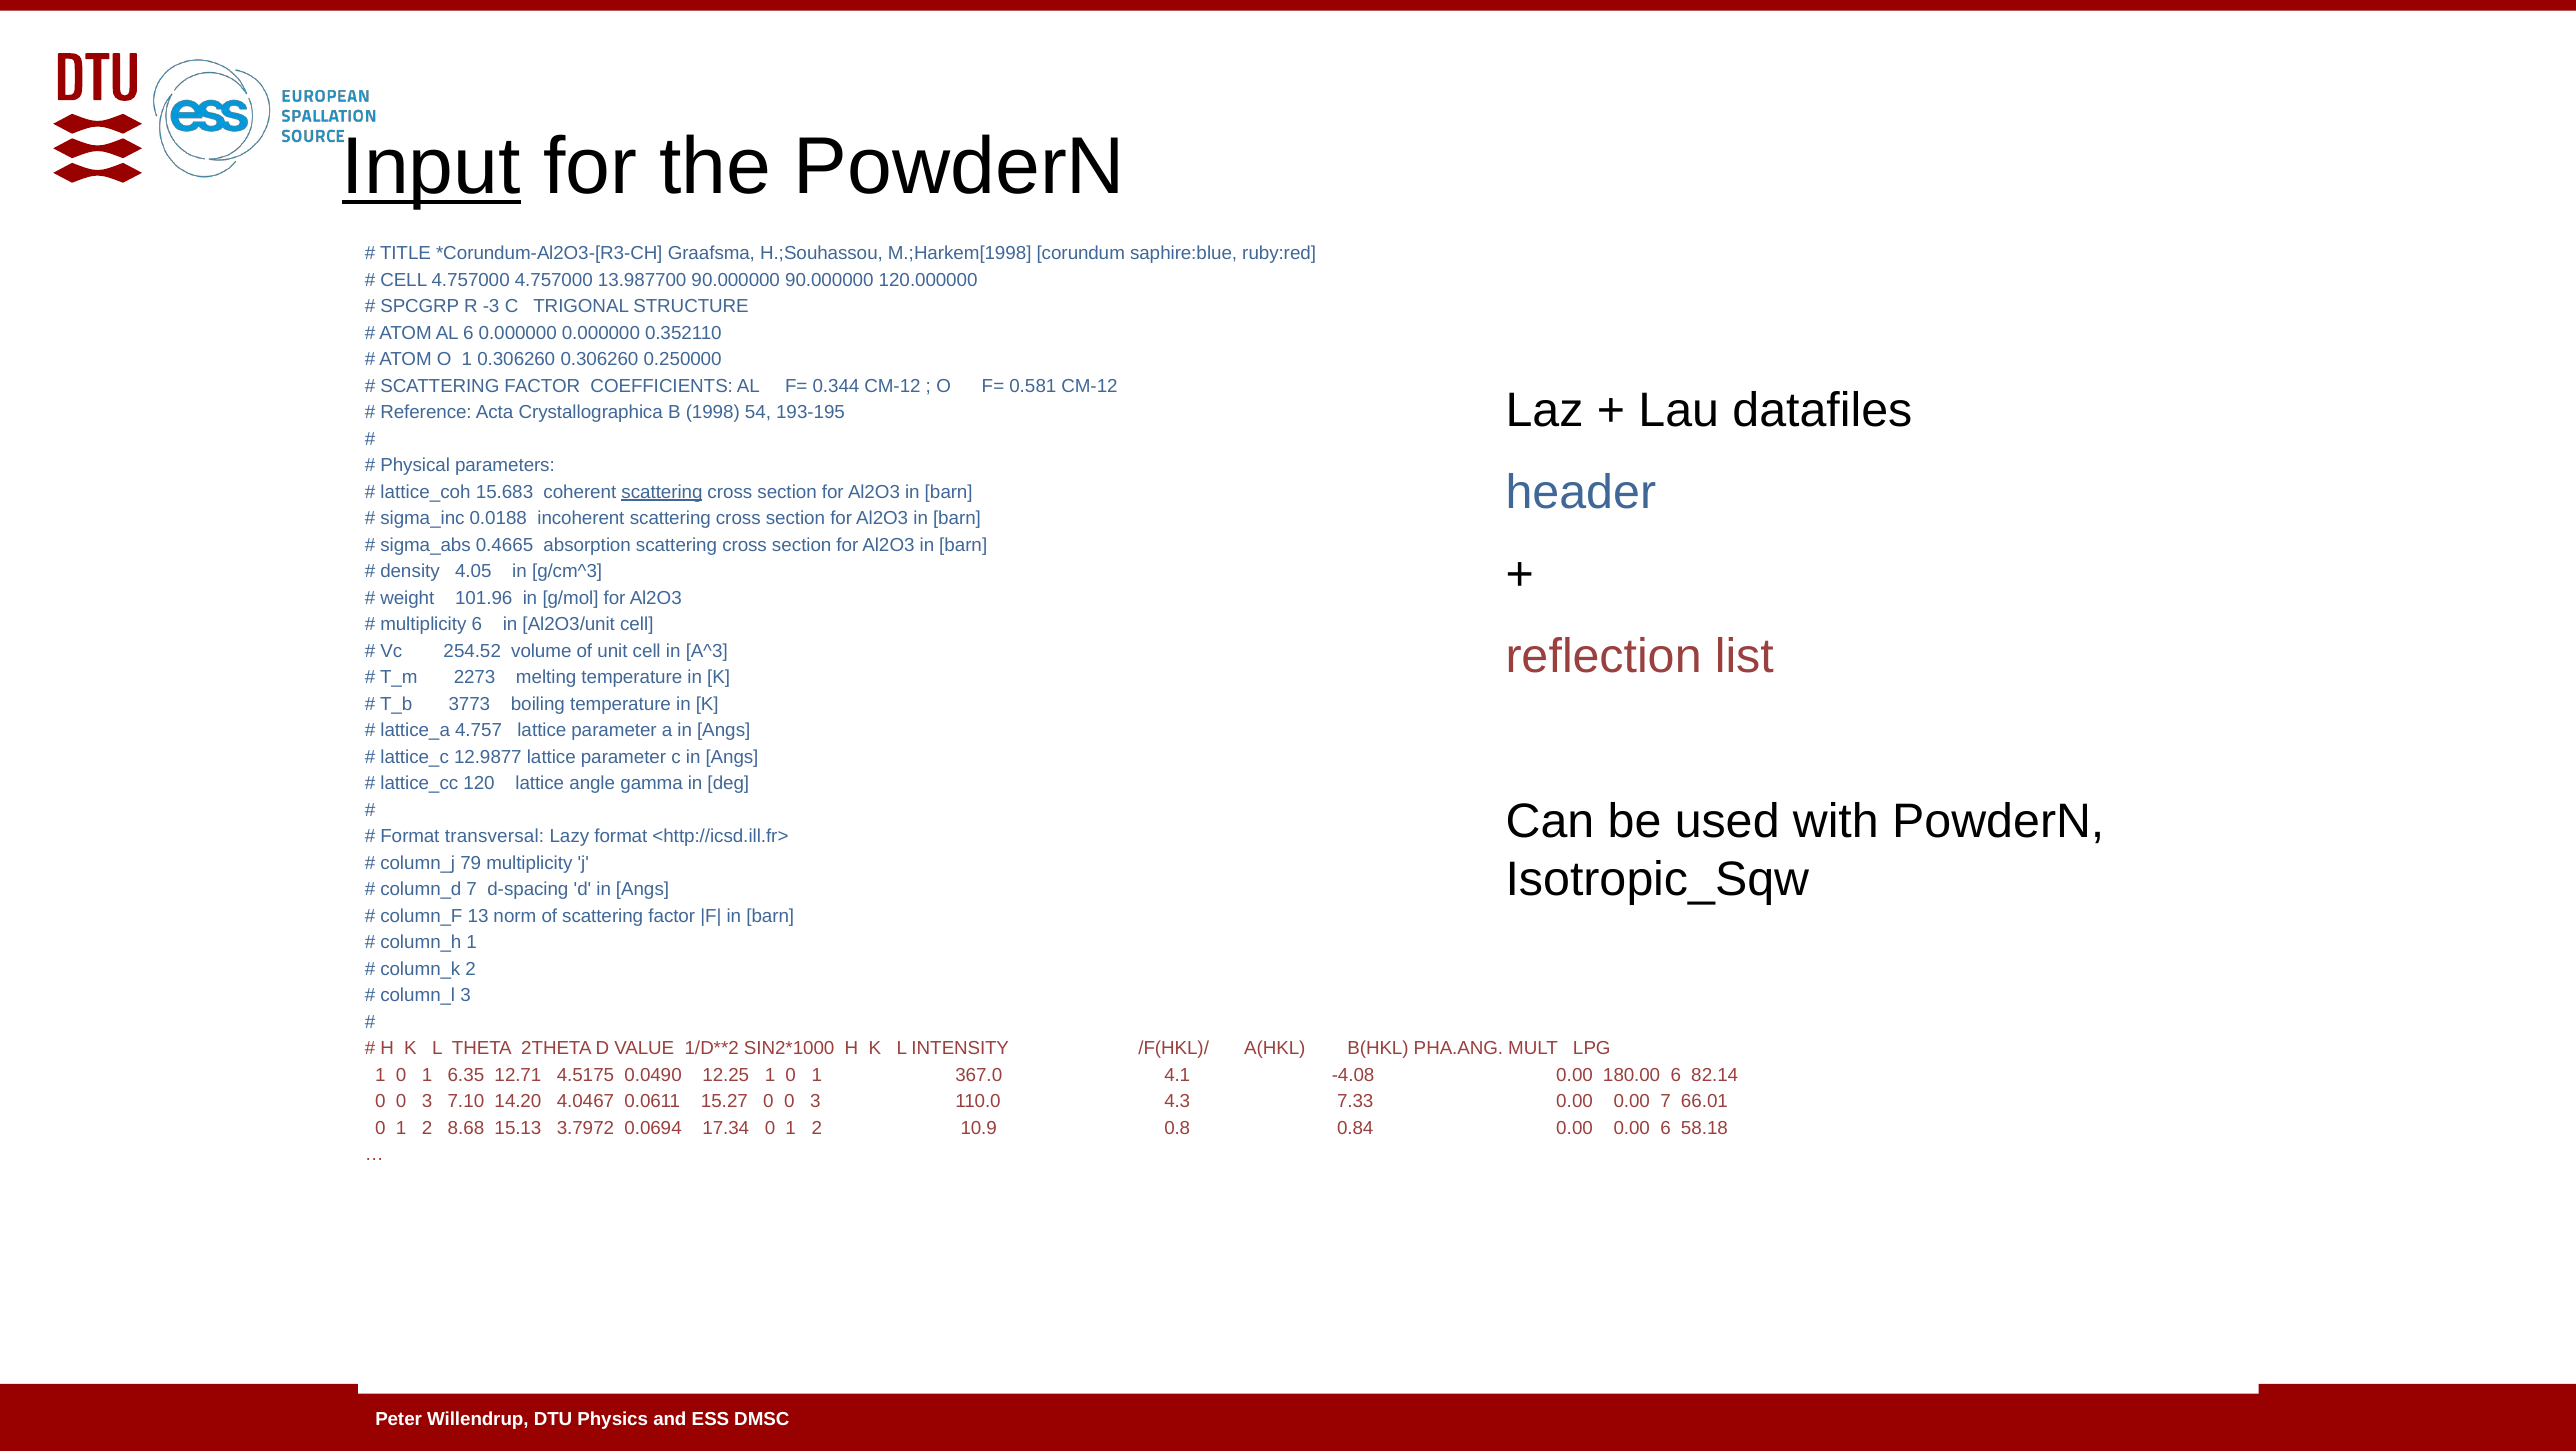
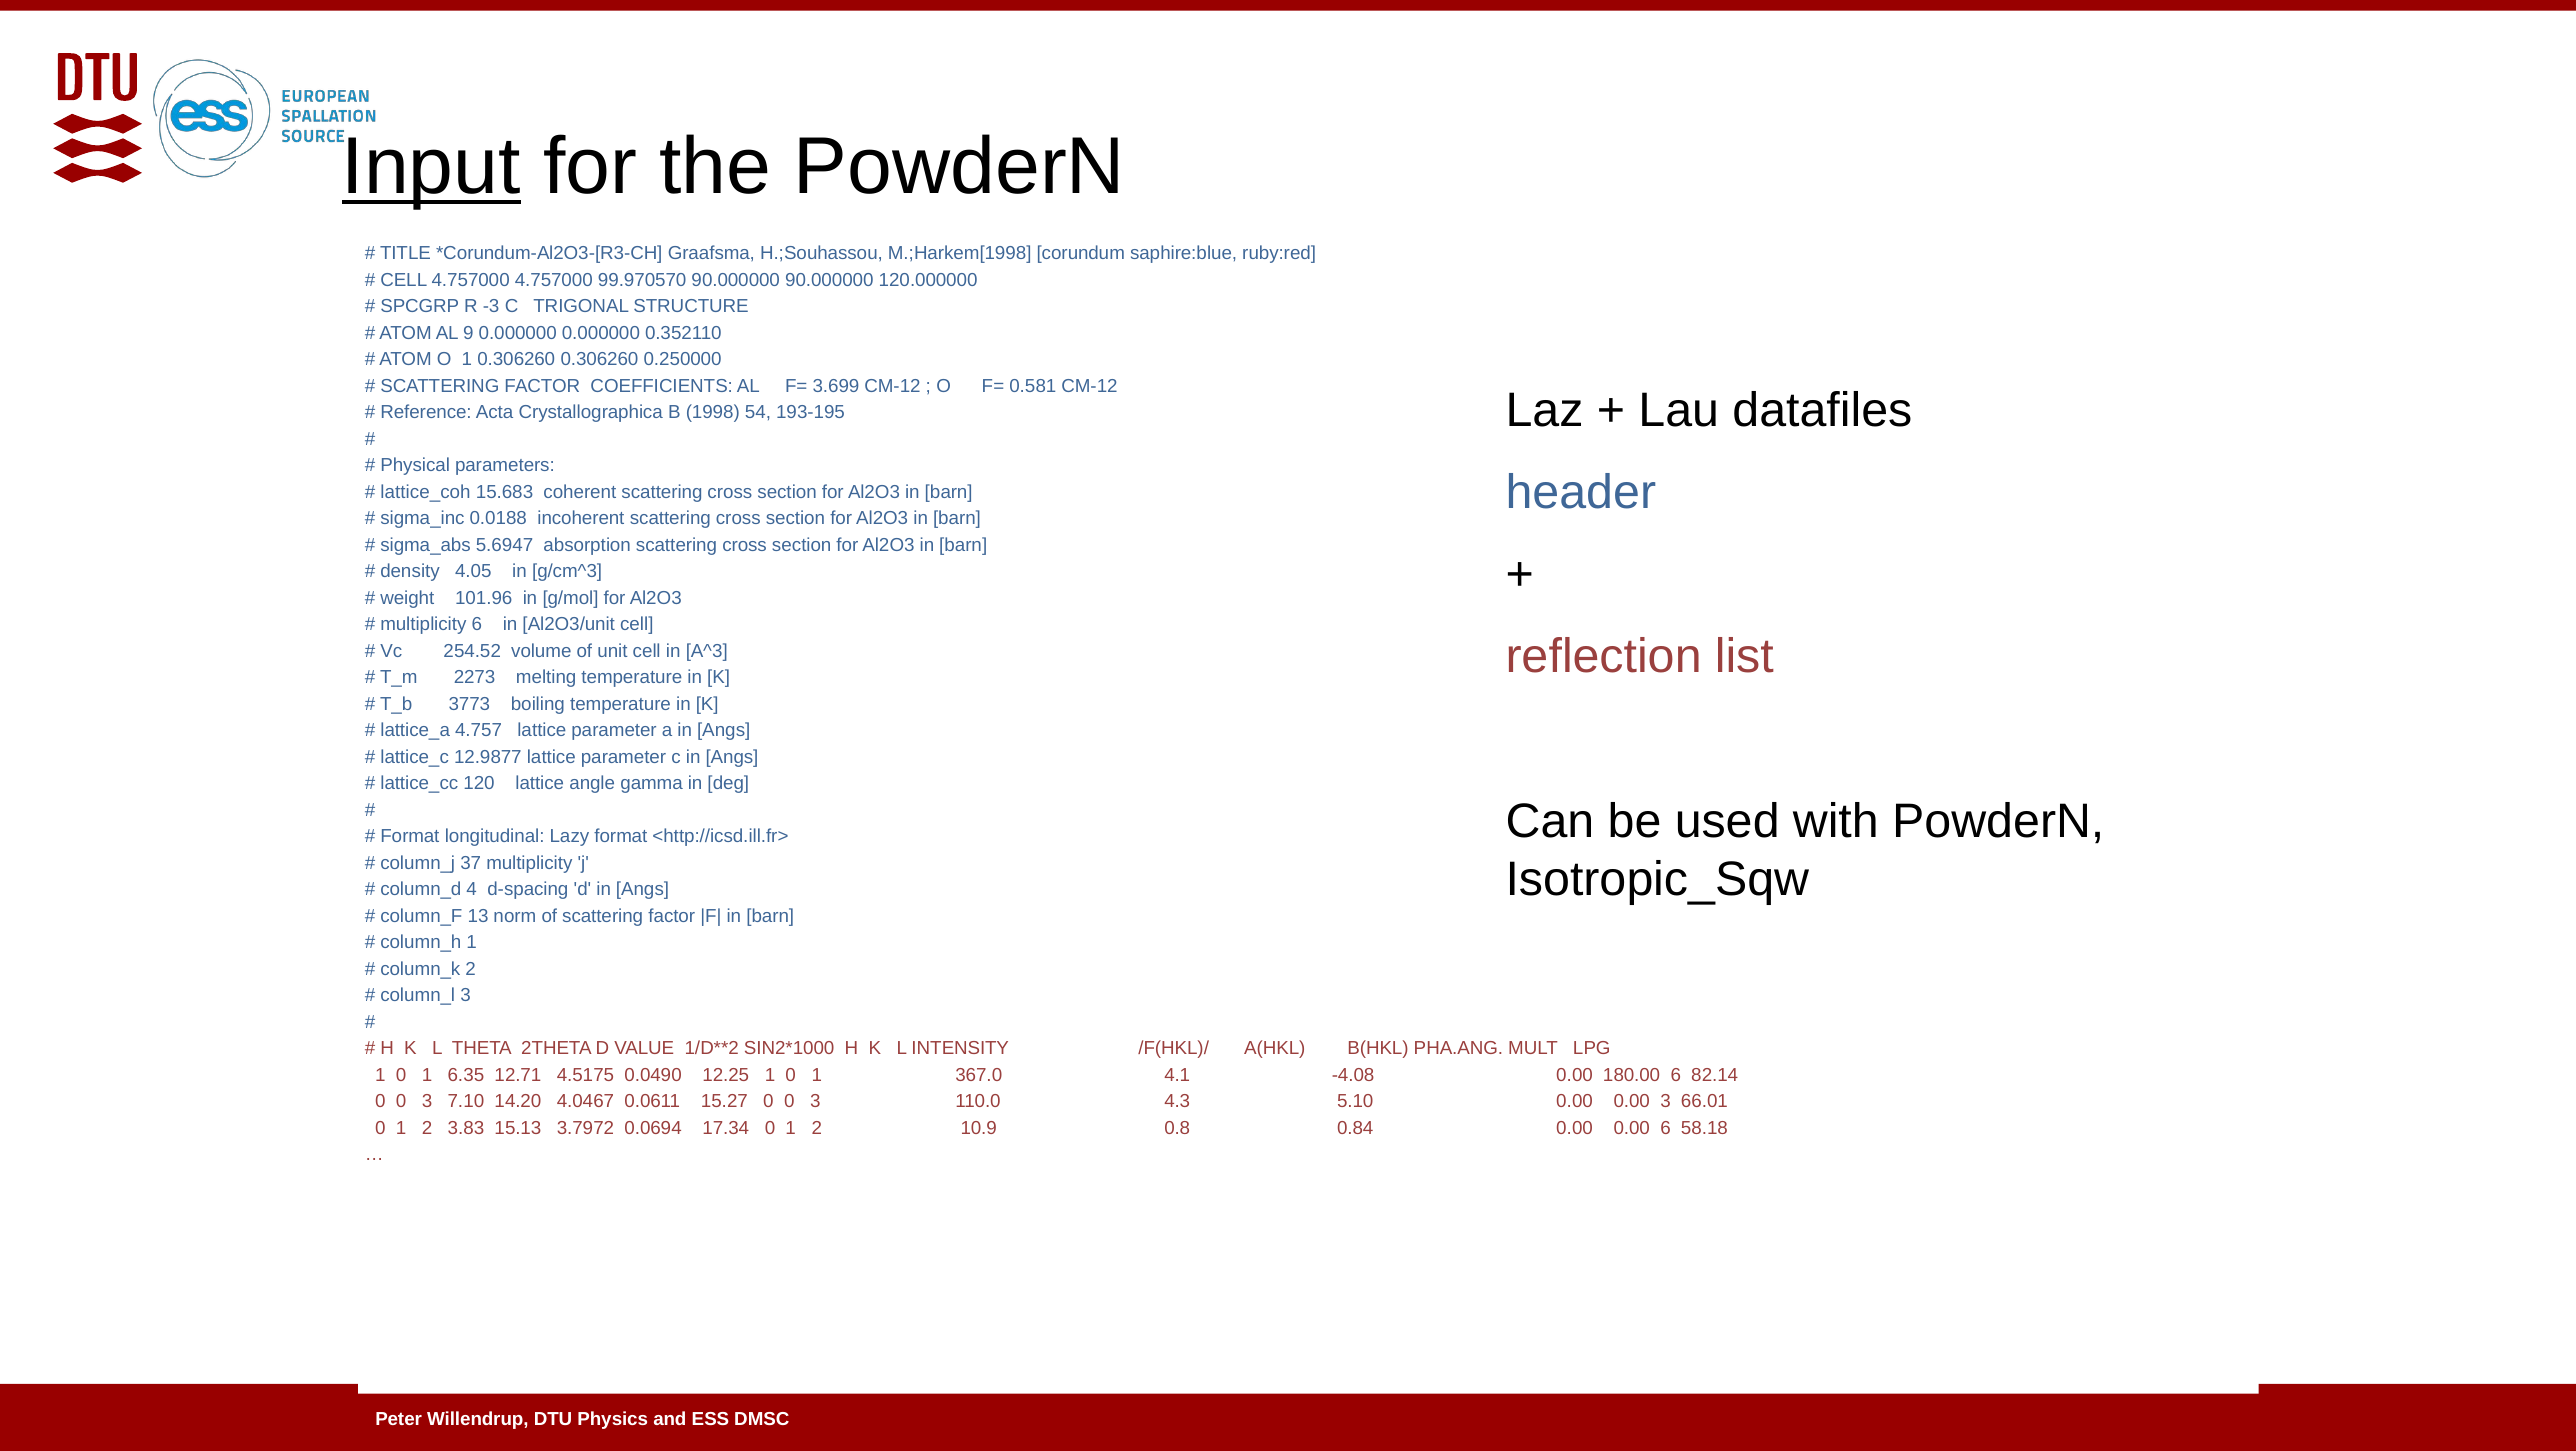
13.987700: 13.987700 -> 99.970570 (642, 280)
AL 6: 6 -> 9 (468, 333)
0.344: 0.344 -> 3.699 (836, 386)
scattering underline: present -> none (662, 492)
0.4665: 0.4665 -> 5.6947 (505, 545)
transversal: transversal -> longitudinal (495, 836)
79: 79 -> 37 (471, 863)
column_d 7: 7 -> 4 (472, 889)
7.33: 7.33 -> 5.10 (1355, 1101)
0.00 7: 7 -> 3 (1666, 1101)
8.68: 8.68 -> 3.83 (466, 1128)
